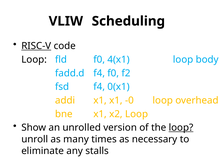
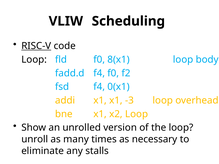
4(x1: 4(x1 -> 8(x1 (119, 60)
-0: -0 -> -3 (129, 101)
loop underline: present -> none (181, 128)
